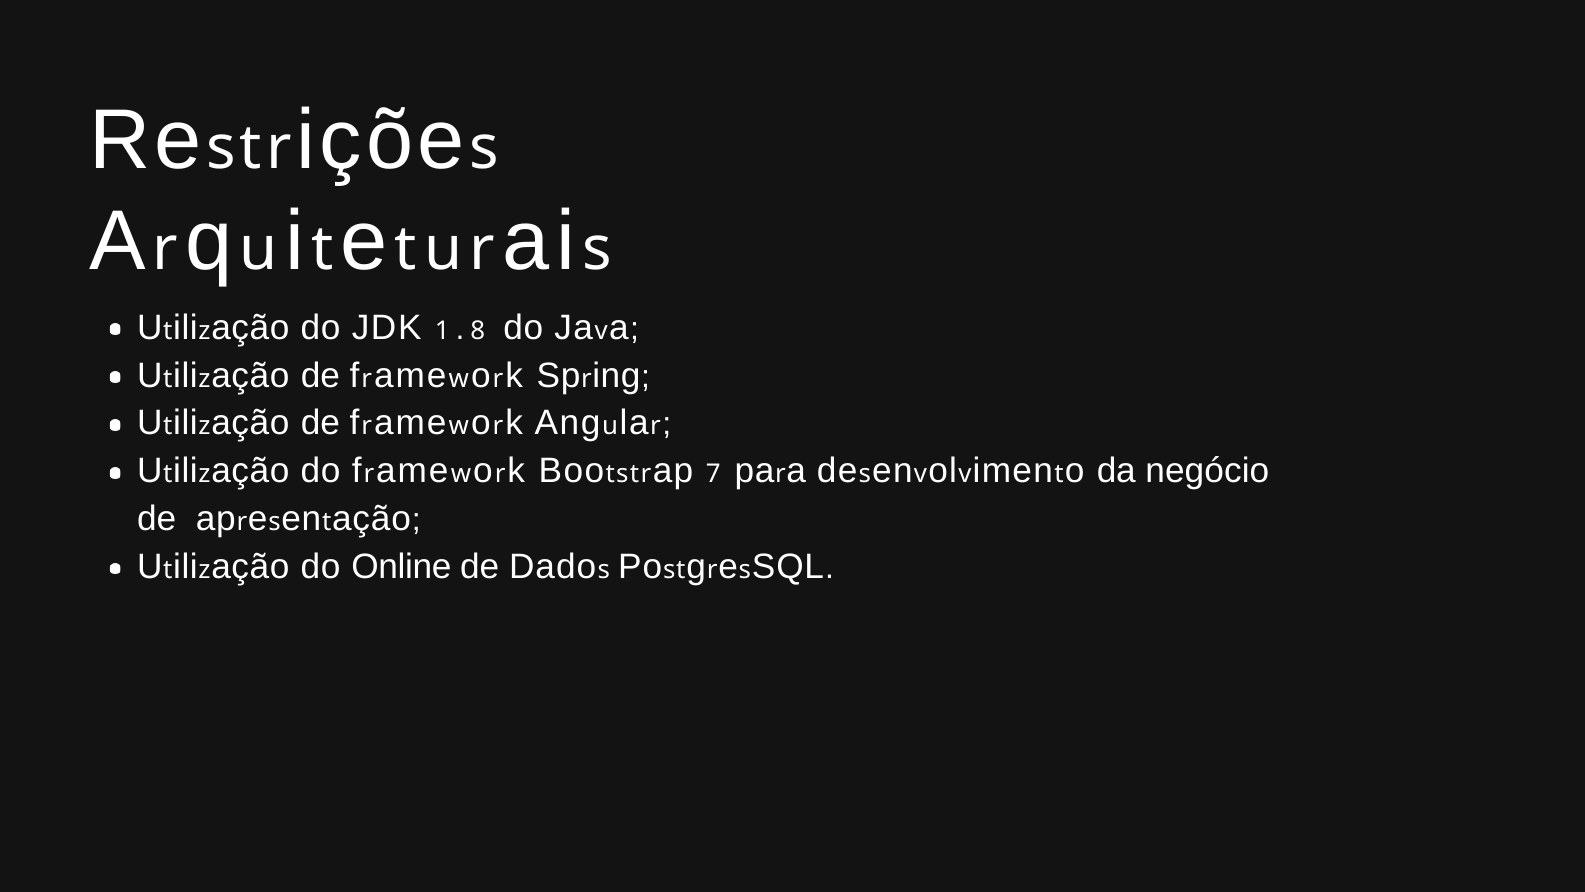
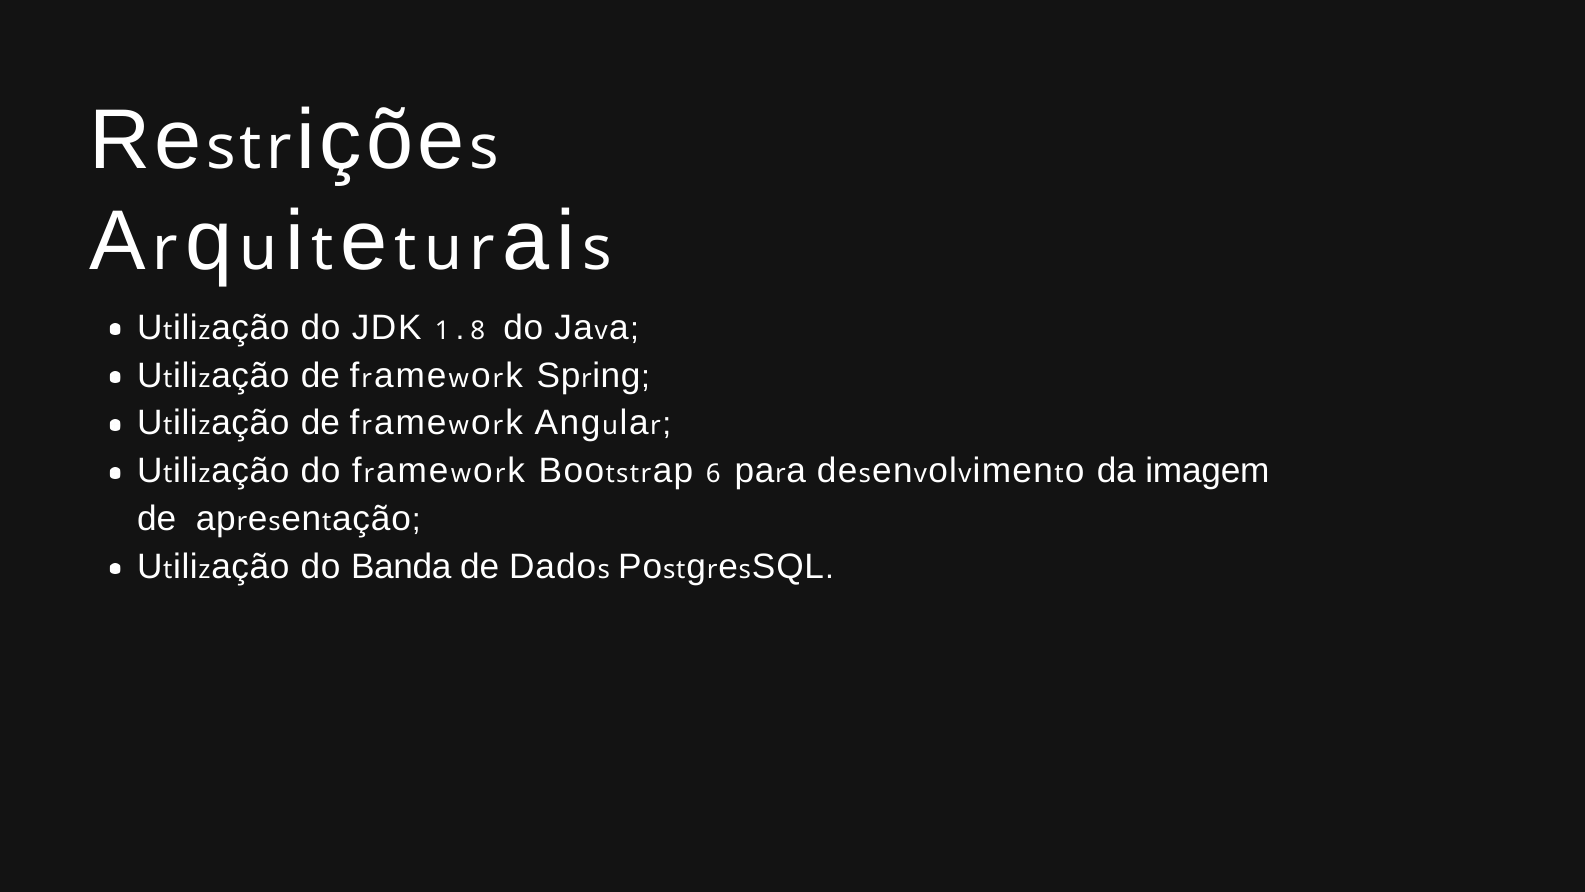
7: 7 -> 6 (713, 474)
negócio: negócio -> imagem (1207, 471)
Online: Online -> Banda (401, 566)
